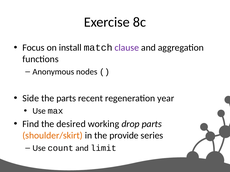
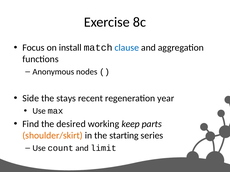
clause colour: purple -> blue (127, 48)
the parts: parts -> stays (66, 99)
drop: drop -> keep (131, 124)
provide: provide -> starting (124, 136)
